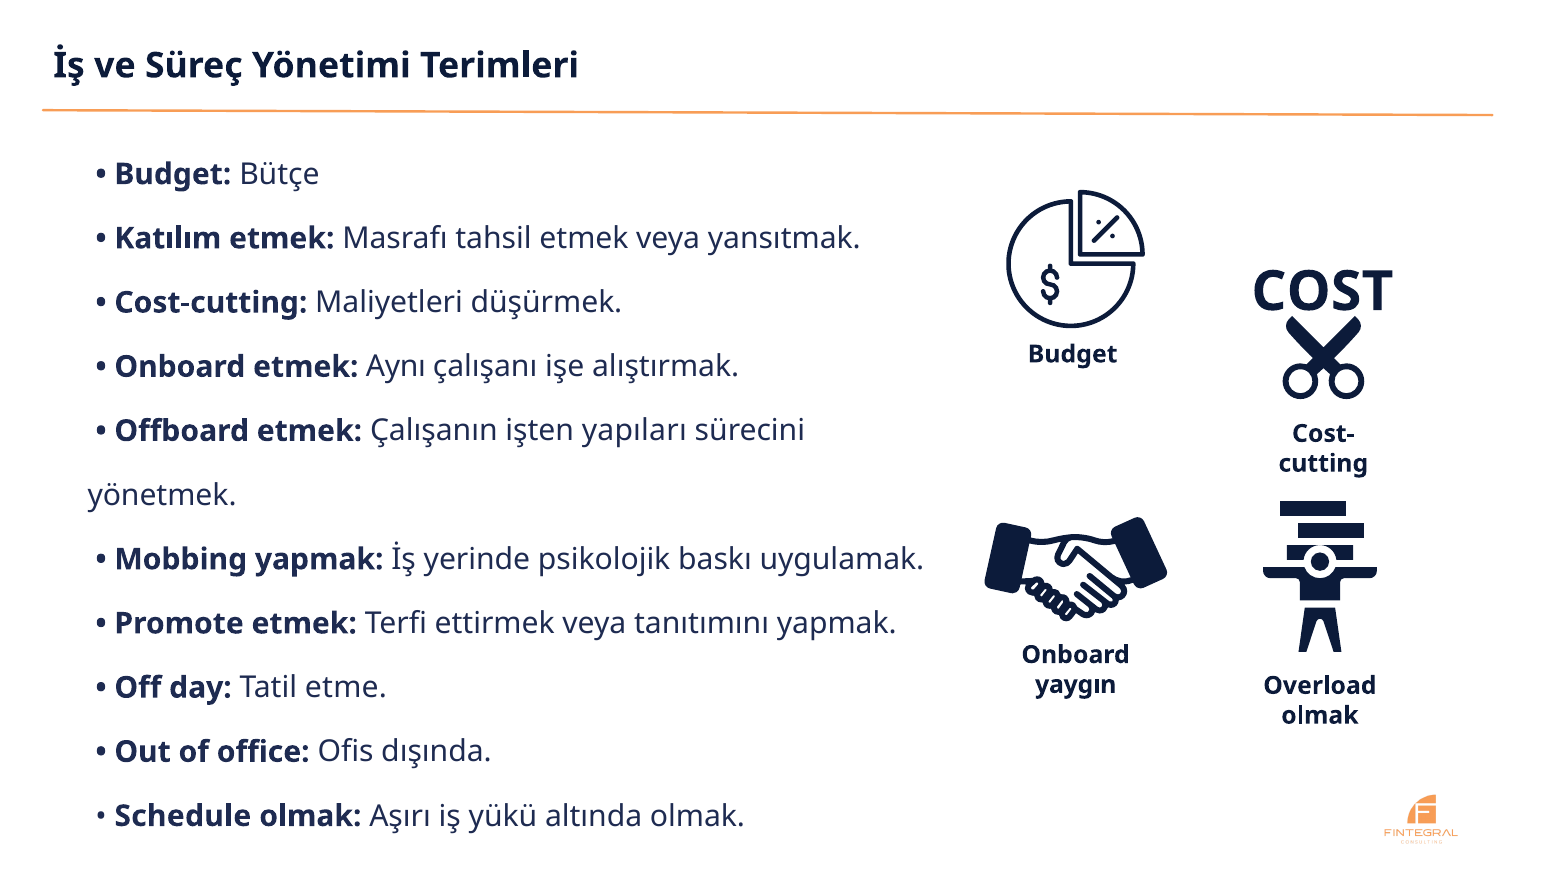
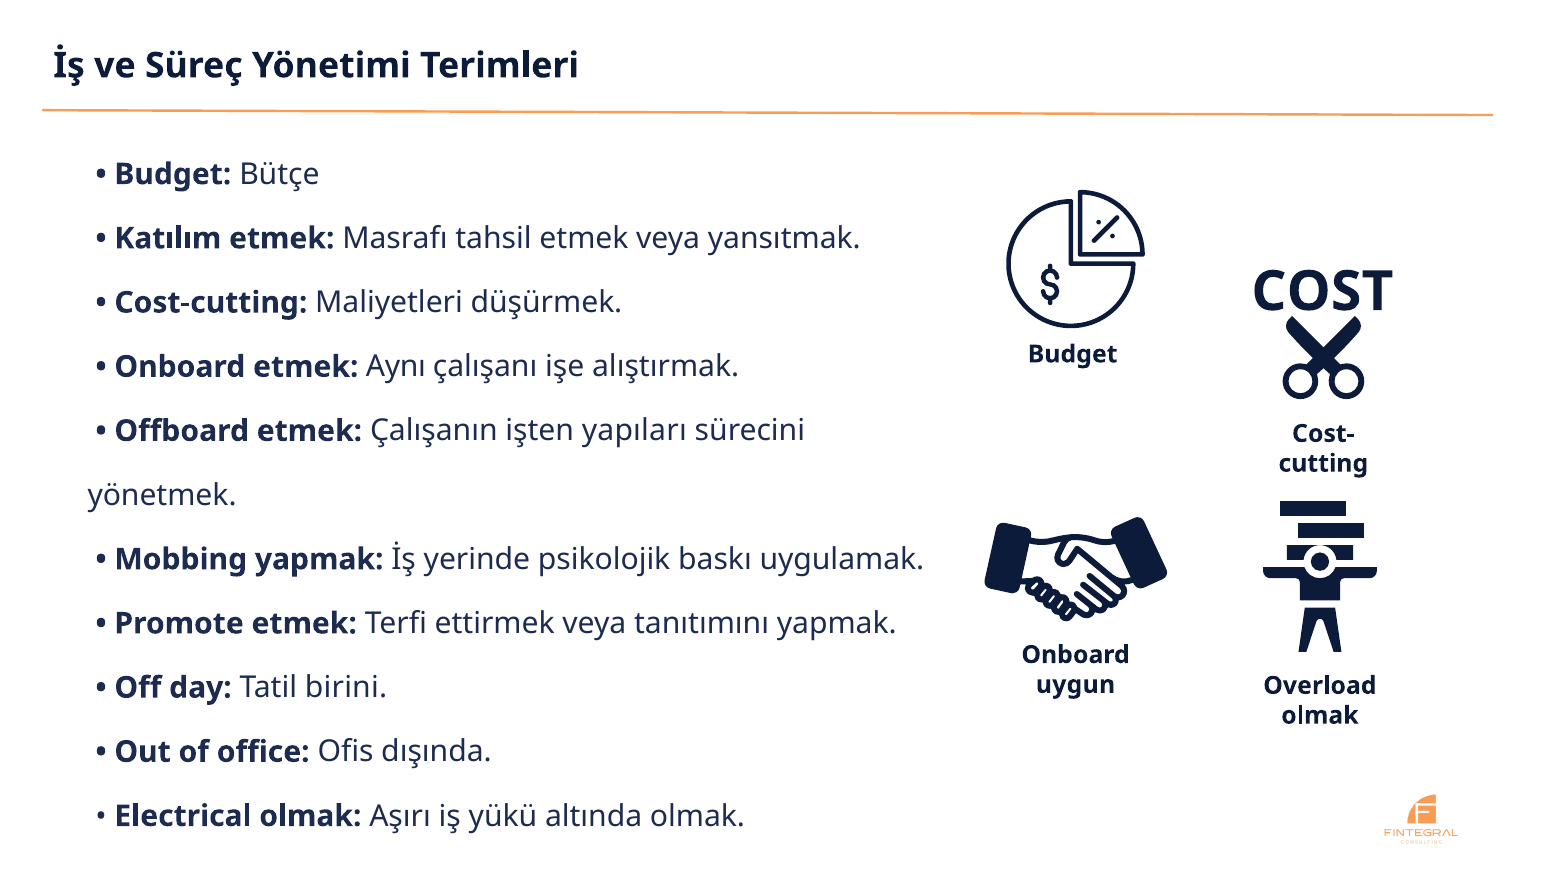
yaygın: yaygın -> uygun (1075, 685)
etme: etme -> birini (346, 688)
Schedule: Schedule -> Electrical (183, 816)
